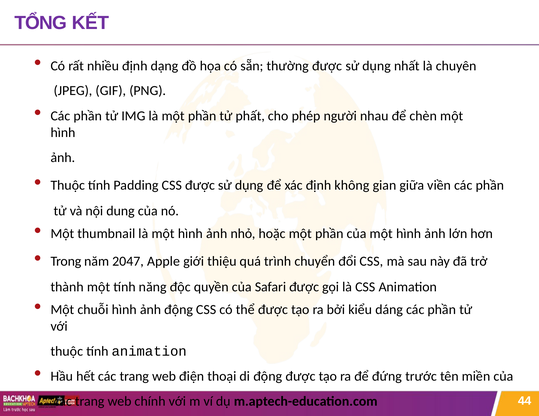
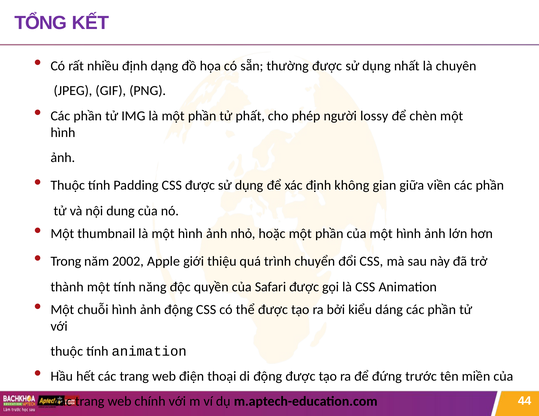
nhau: nhau -> lossy (374, 116)
2047: 2047 -> 2002 (128, 262)
